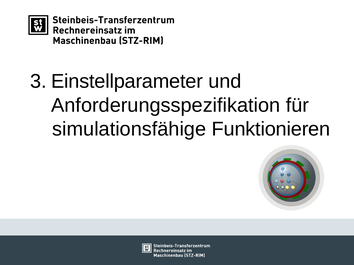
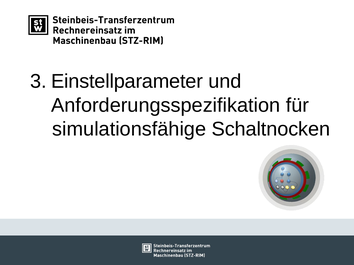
Funktionieren: Funktionieren -> Schaltnocken (271, 129)
